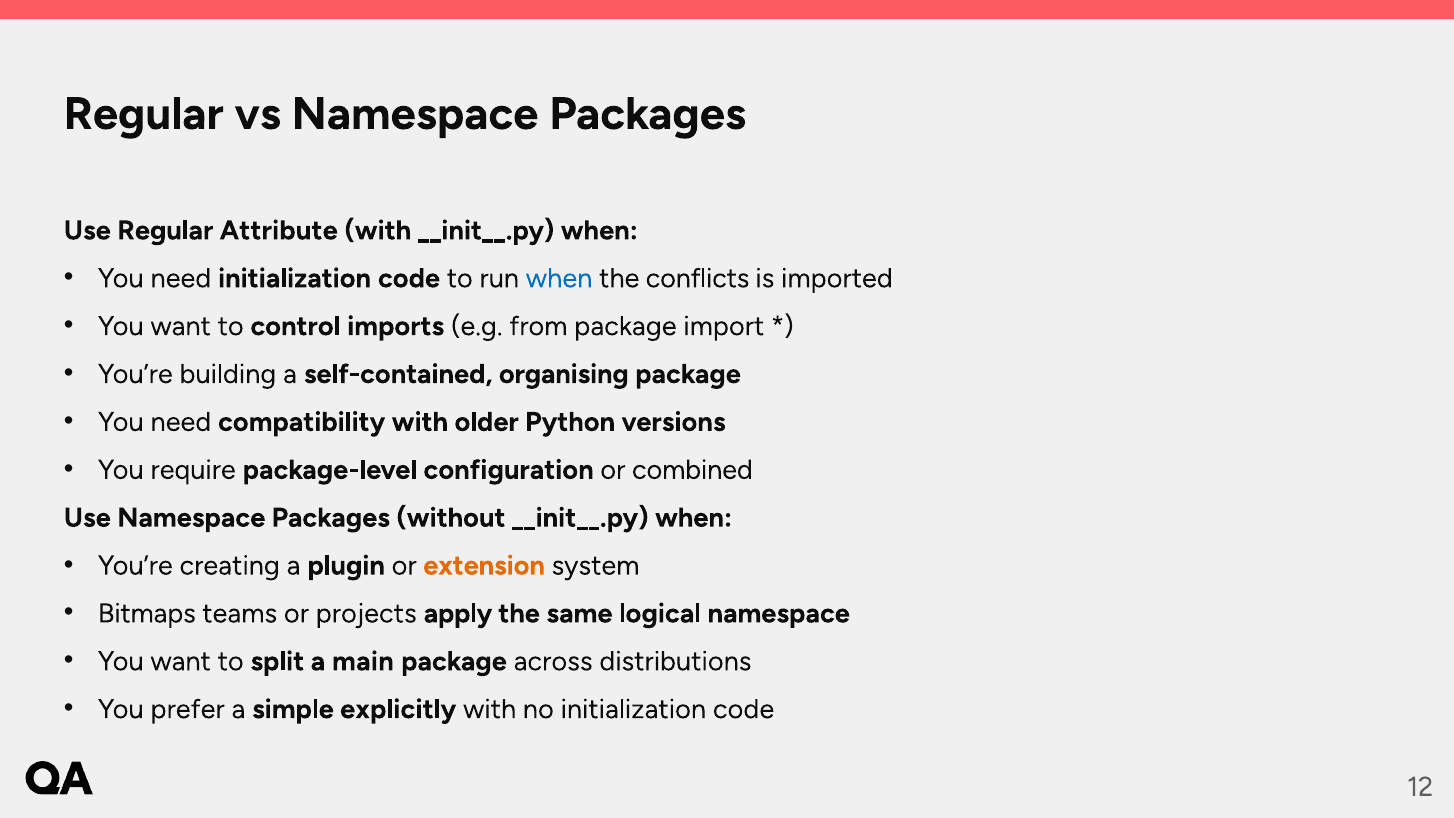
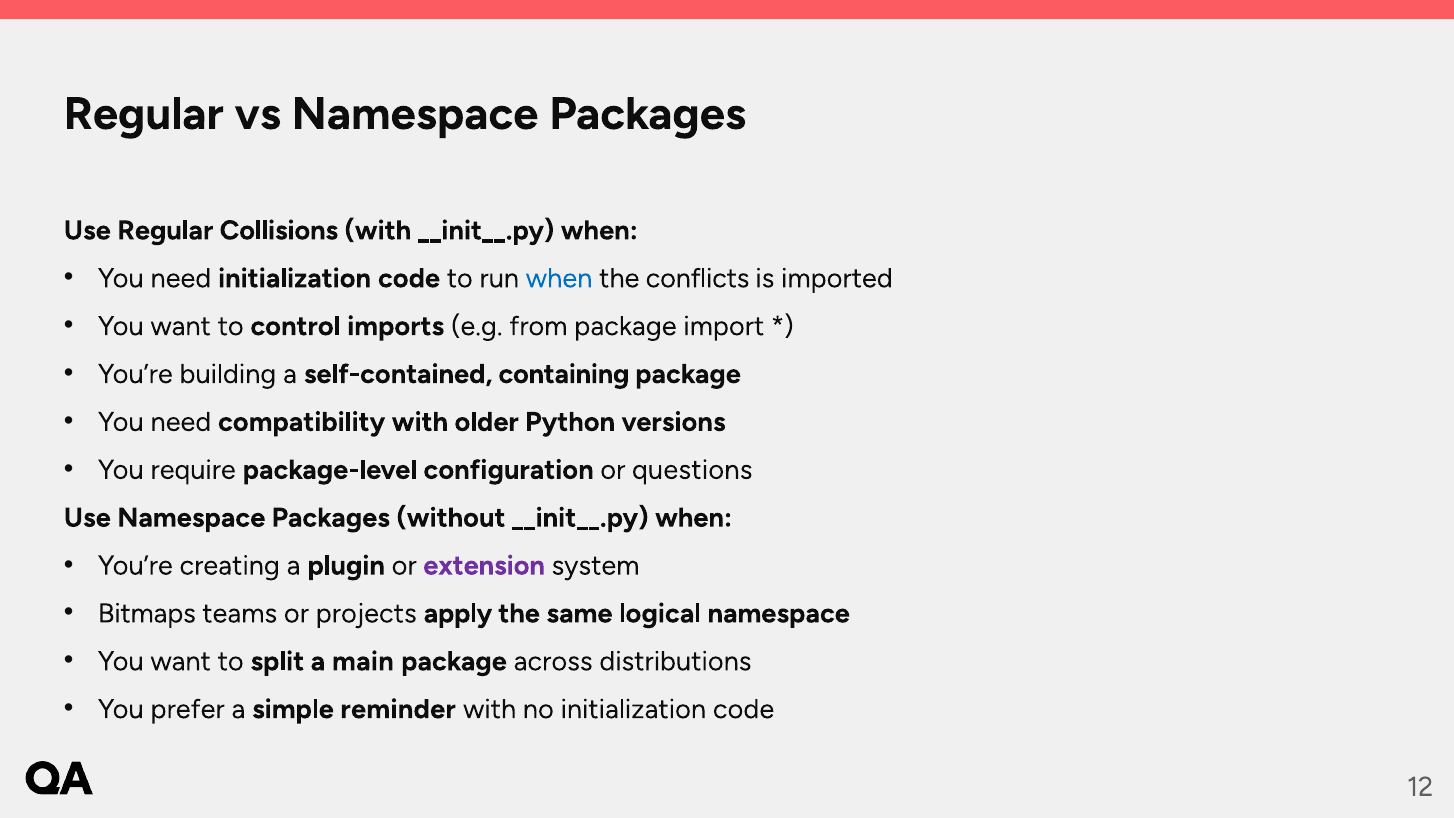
Attribute: Attribute -> Collisions (279, 230)
organising: organising -> containing (564, 374)
combined: combined -> questions (692, 470)
extension colour: orange -> purple (484, 565)
explicitly: explicitly -> reminder (398, 709)
